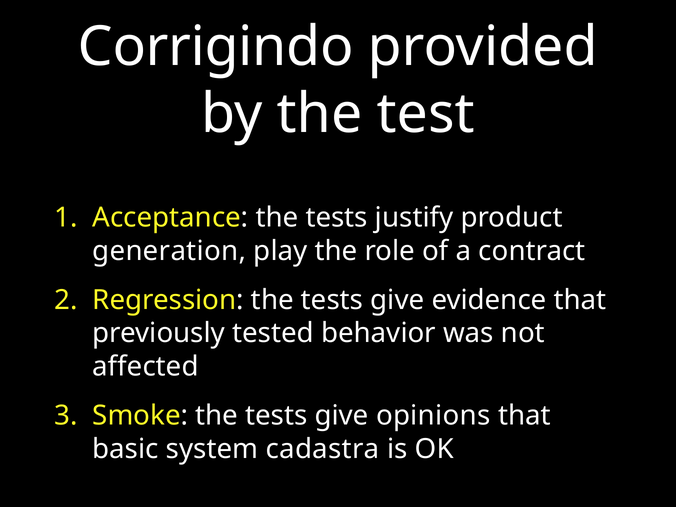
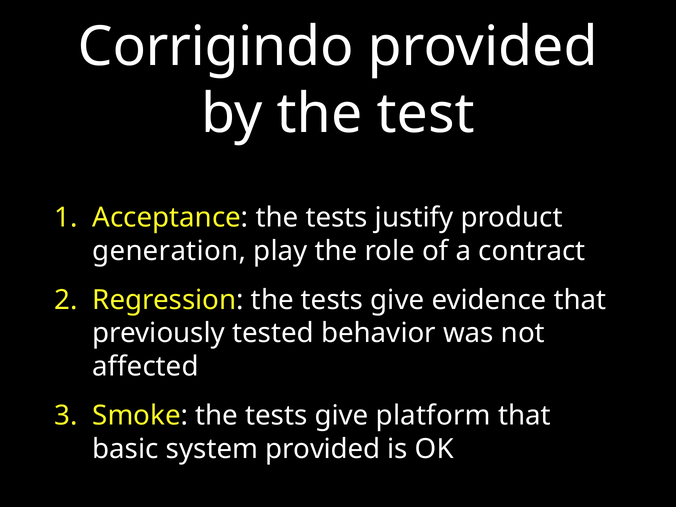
opinions: opinions -> platform (433, 416)
system cadastra: cadastra -> provided (323, 449)
